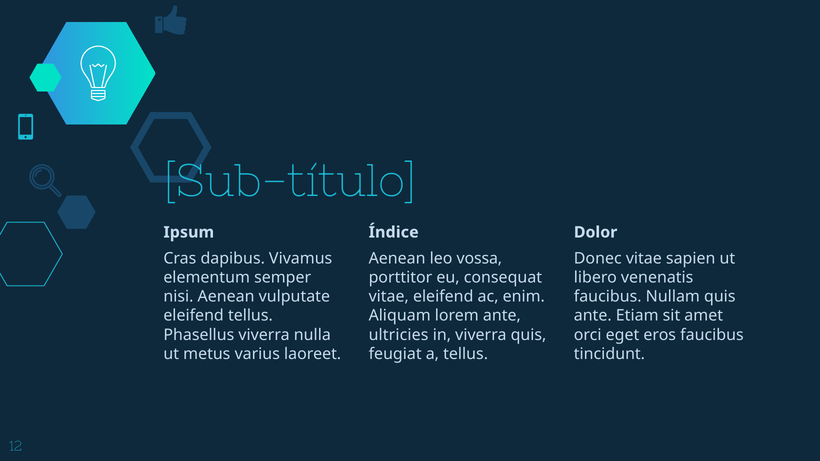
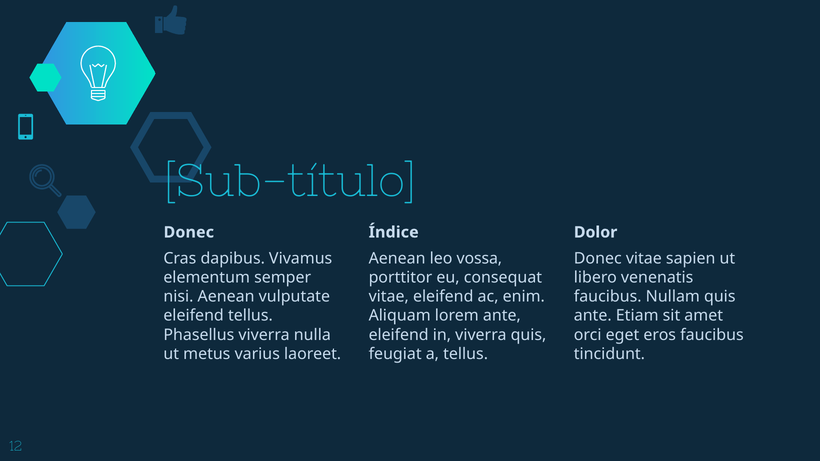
Ipsum: Ipsum -> Donec (189, 232)
ultricies: ultricies -> eleifend (399, 335)
